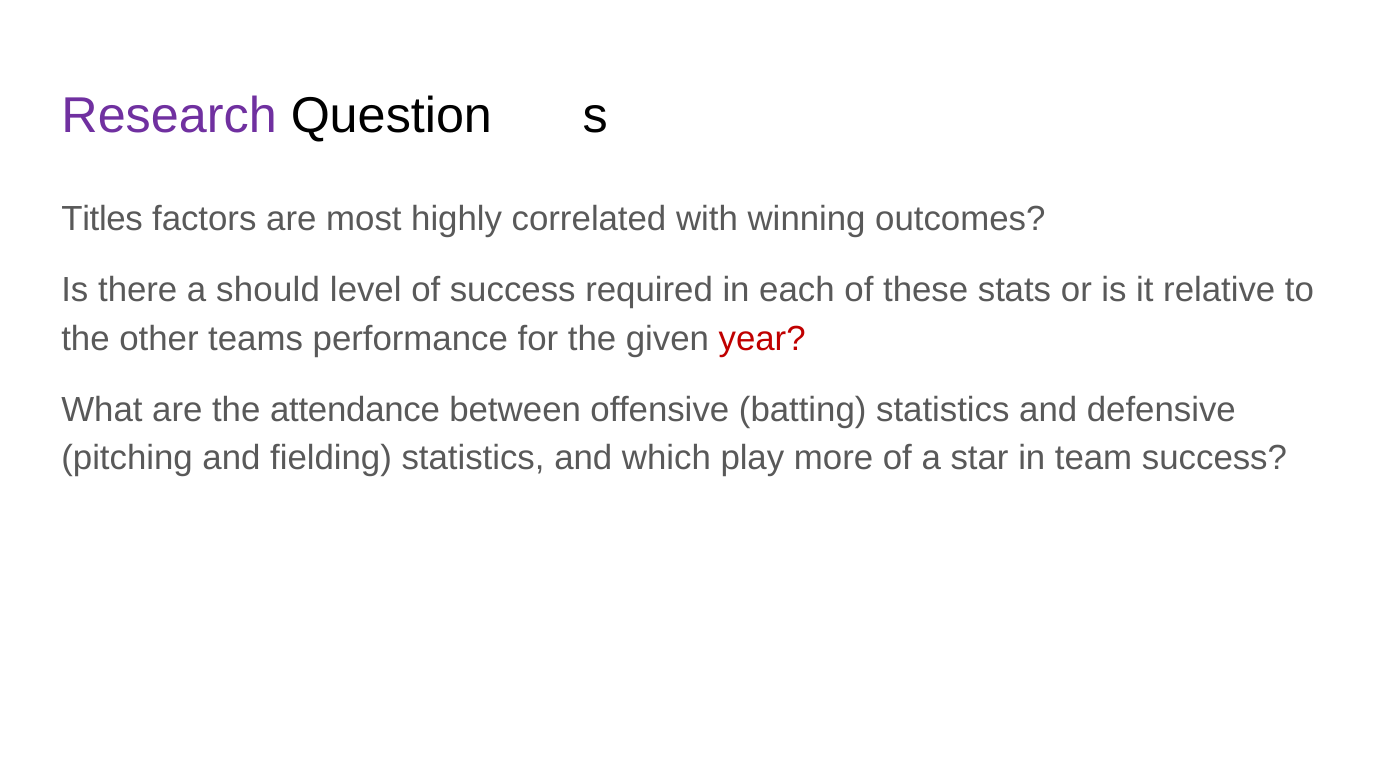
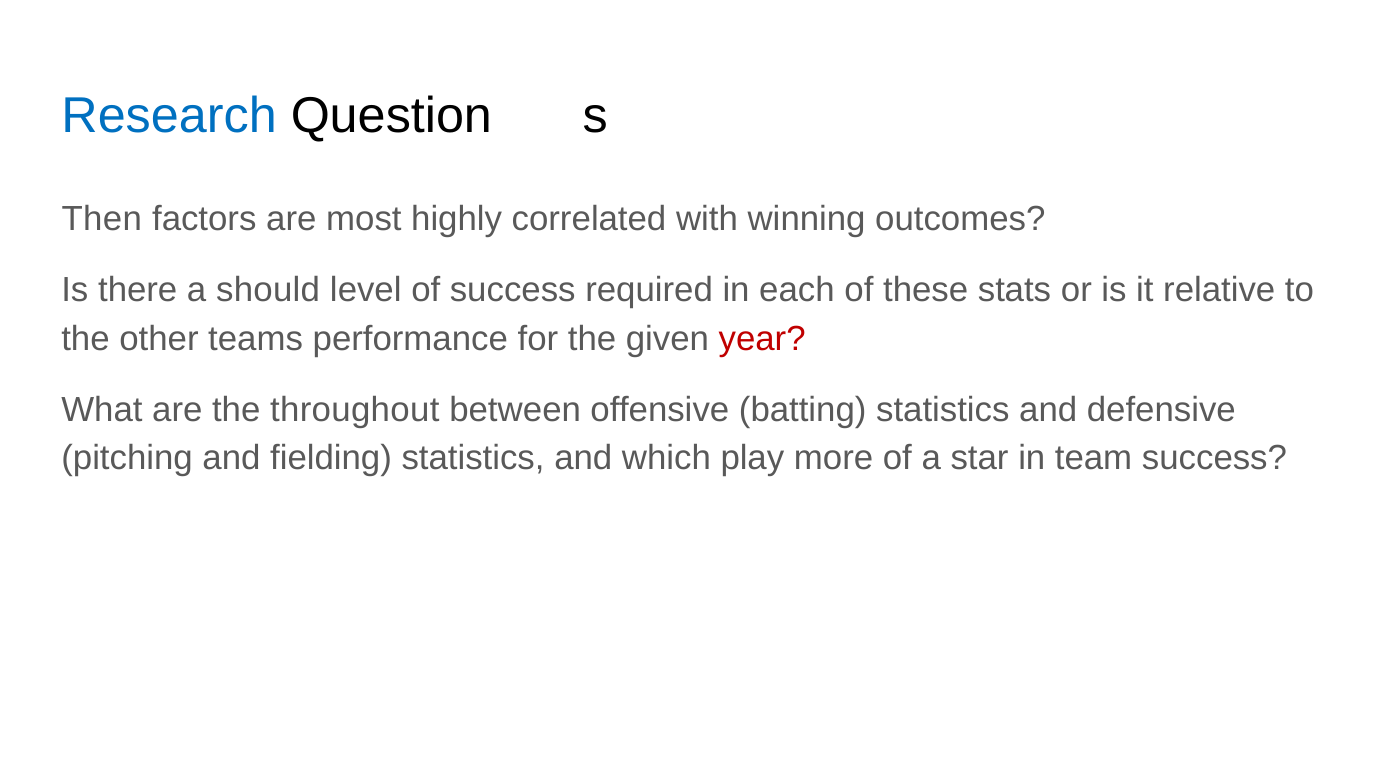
Research colour: purple -> blue (169, 115)
Titles: Titles -> Then (102, 219)
attendance: attendance -> throughout (355, 410)
